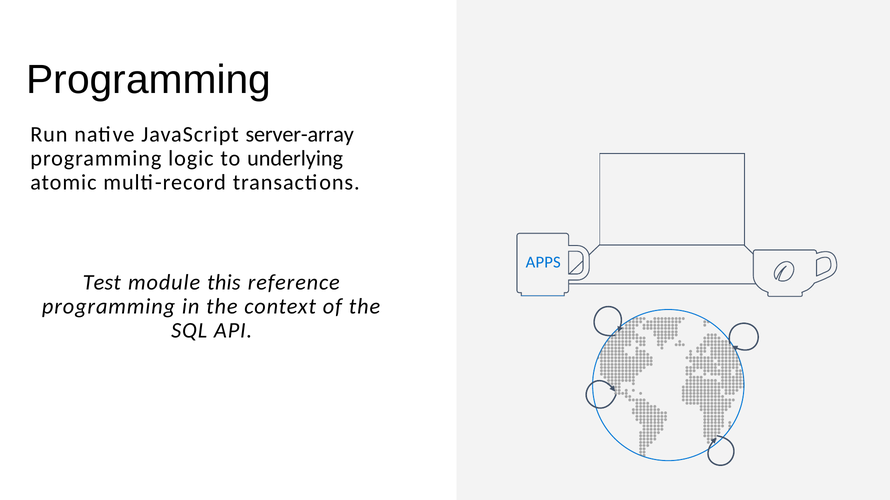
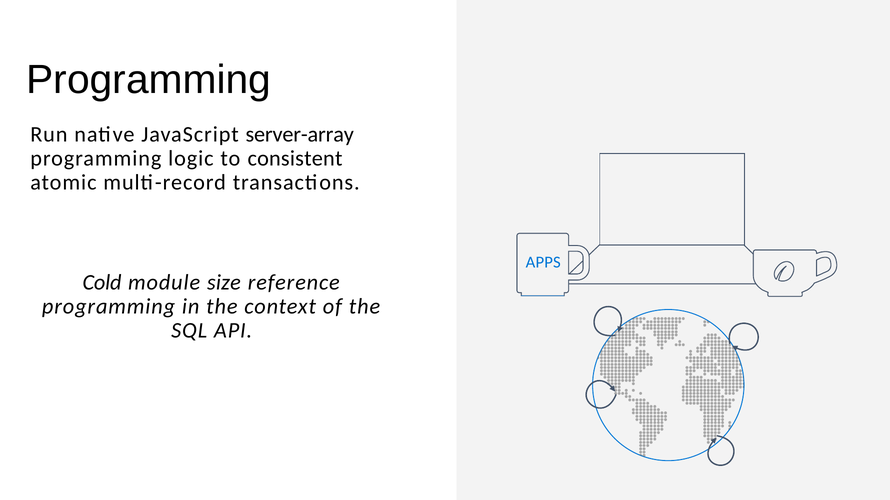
underlying: underlying -> consistent (295, 159)
Test: Test -> Cold (102, 283)
this: this -> size (224, 283)
